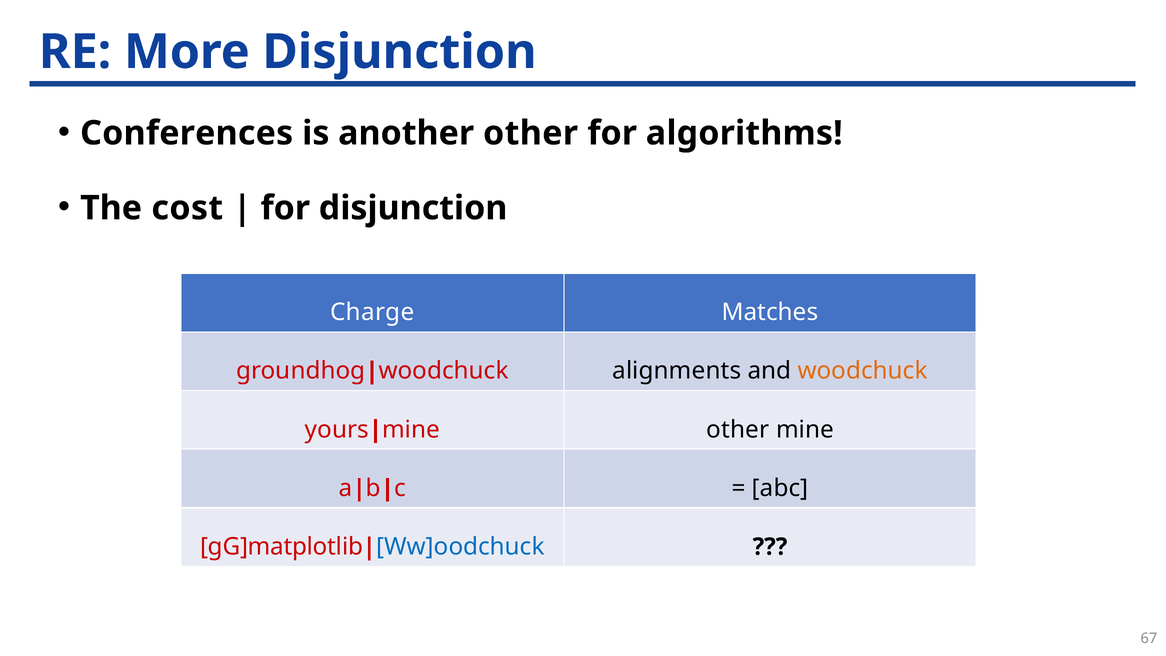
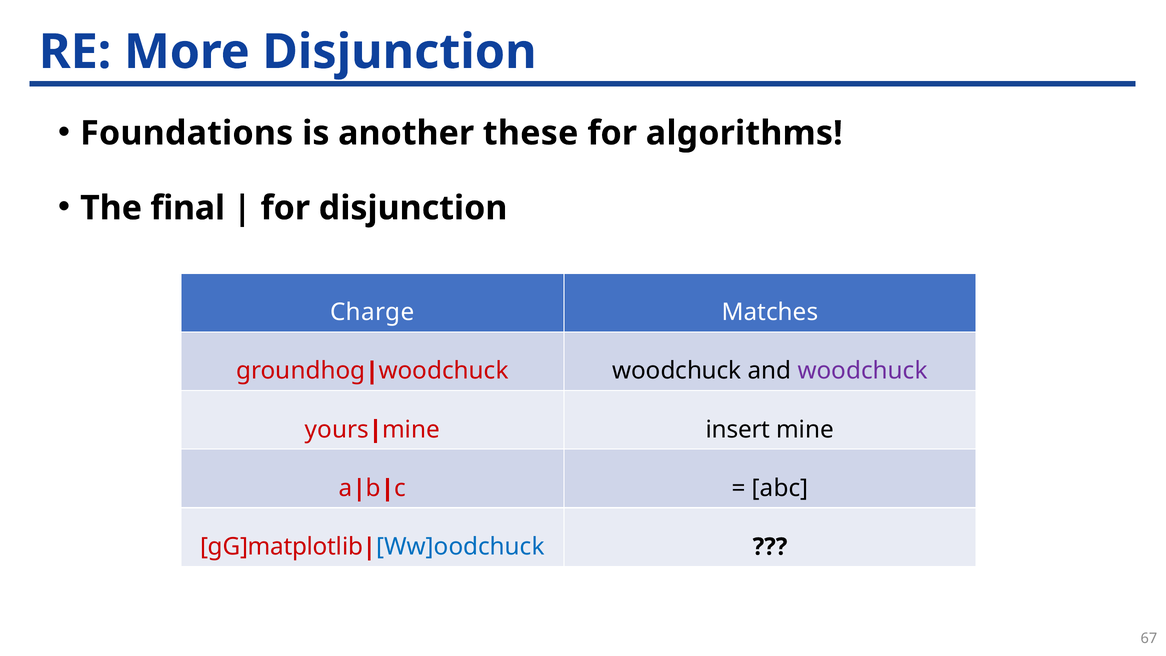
Conferences: Conferences -> Foundations (187, 133)
another other: other -> these (531, 133)
cost: cost -> final (188, 208)
woodchuck alignments: alignments -> woodchuck (677, 371)
woodchuck colour: orange -> purple (863, 371)
mine other: other -> insert (738, 430)
